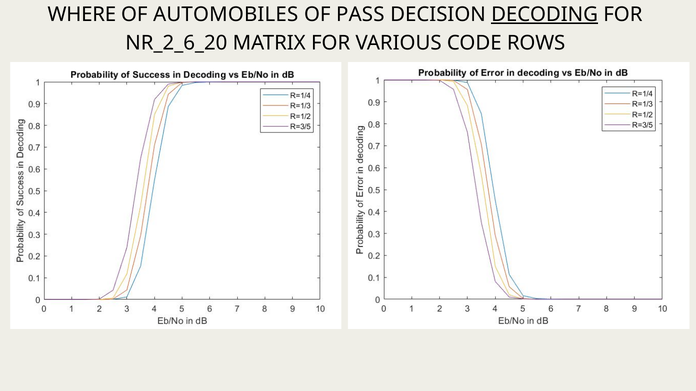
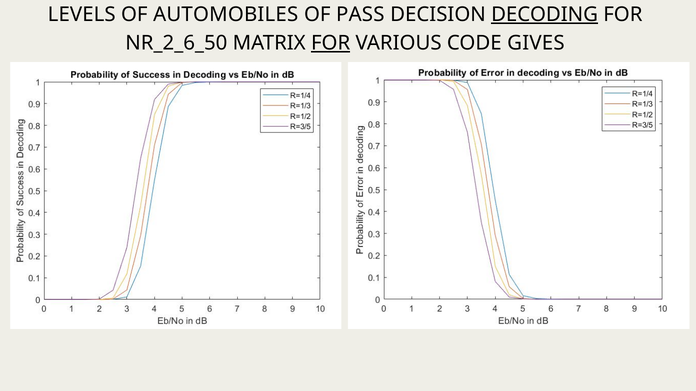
WHERE: WHERE -> LEVELS (82, 15)
NR_2_6_20: NR_2_6_20 -> NR_2_6_50 (176, 43)
FOR underline: none -> present (331, 43)
ROWS: ROWS -> GIVES (536, 43)
